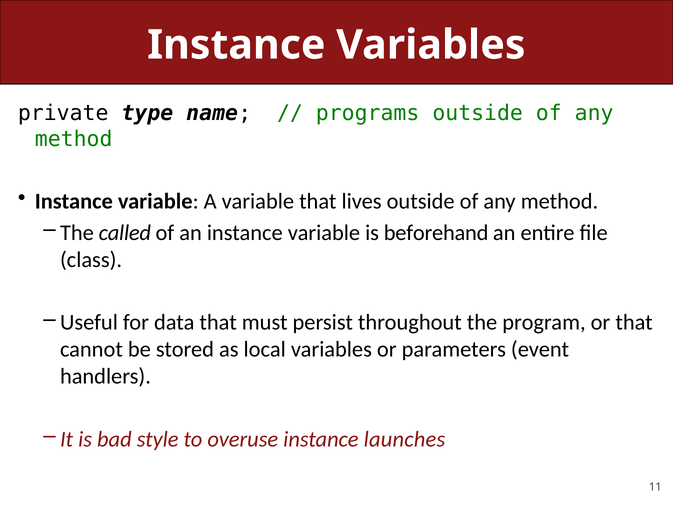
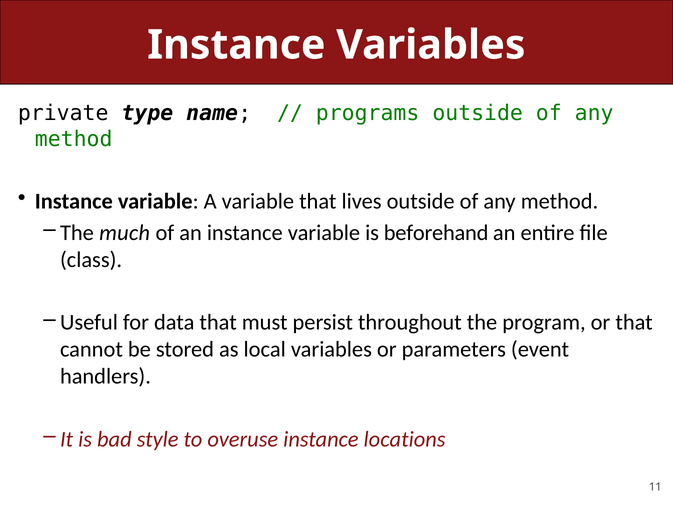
called: called -> much (125, 233)
launches: launches -> locations (405, 439)
